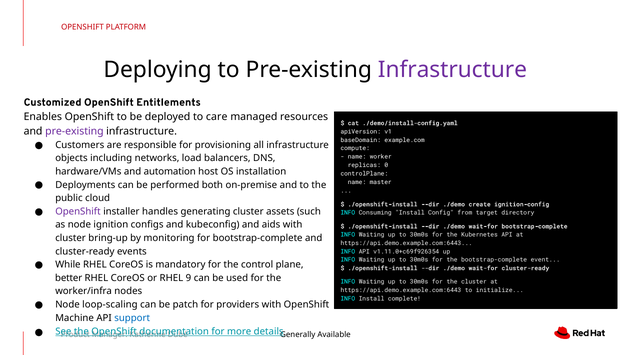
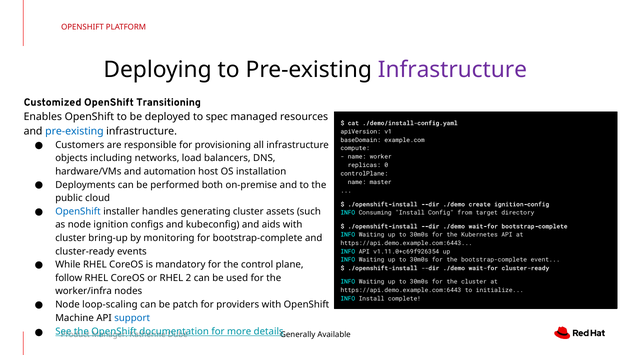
Entitlements: Entitlements -> Transitioning (169, 102)
care: care -> spec (217, 117)
pre-existing colour: purple -> blue (74, 131)
OpenShift colour: purple -> blue (78, 211)
better: better -> follow (69, 278)
9: 9 -> 2 (188, 278)
